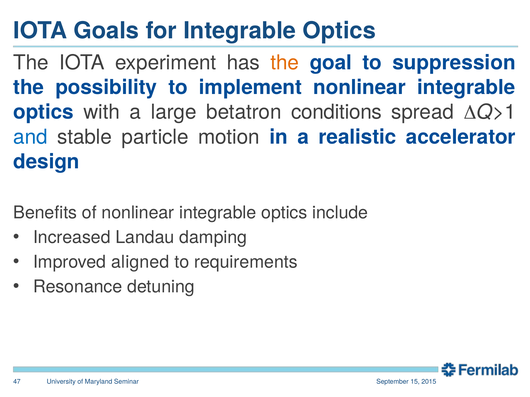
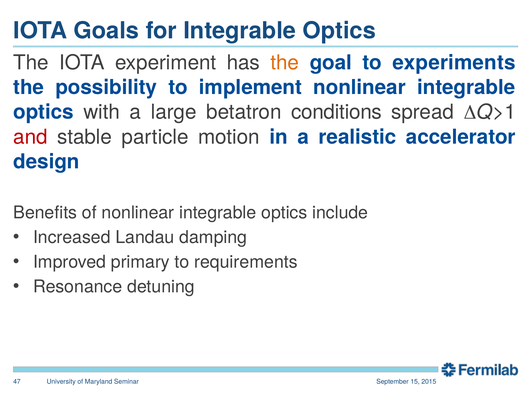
suppression: suppression -> experiments (454, 63)
and colour: blue -> red (30, 137)
aligned: aligned -> primary (140, 262)
